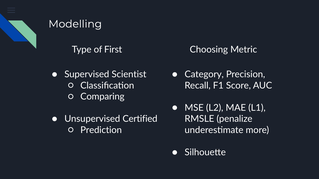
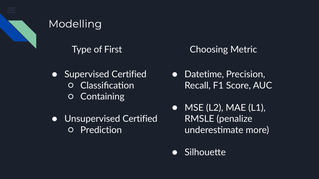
Supervised Scientist: Scientist -> Certified (129, 75)
Category: Category -> Datetime (204, 75)
Comparing: Comparing -> Containing (102, 97)
